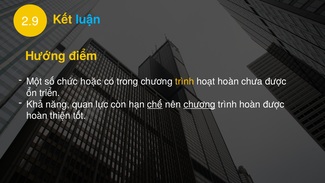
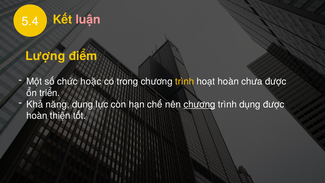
2.9: 2.9 -> 5.4 (30, 21)
luận colour: light blue -> pink (88, 20)
Hướng: Hướng -> Lượng (45, 56)
quan: quan -> dung (83, 104)
chế underline: present -> none (155, 104)
trình hoàn: hoàn -> dụng (250, 104)
